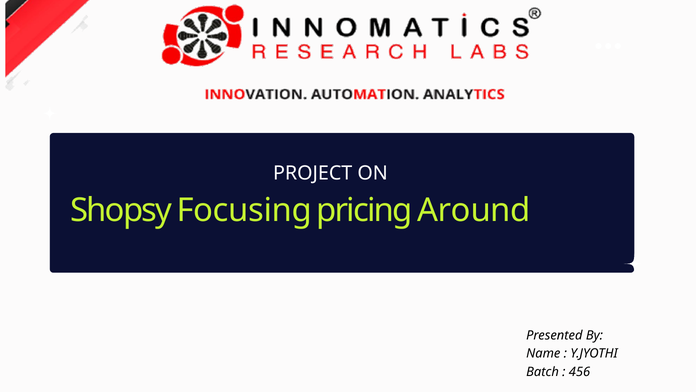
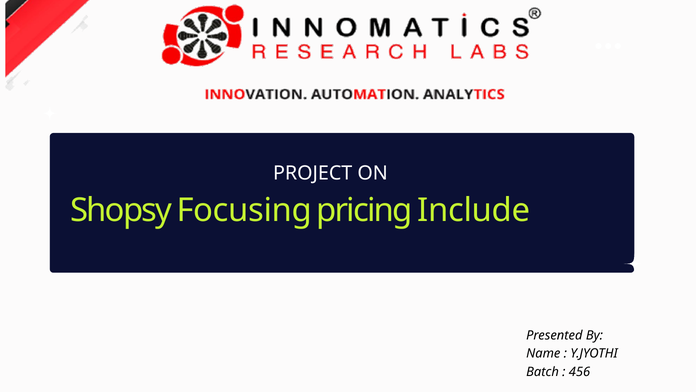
Around: Around -> Include (474, 210)
